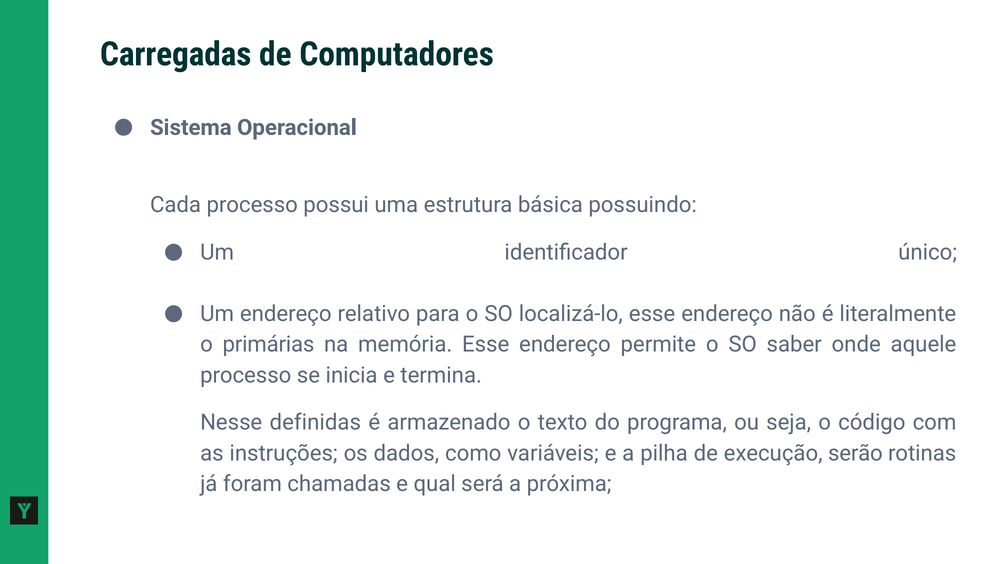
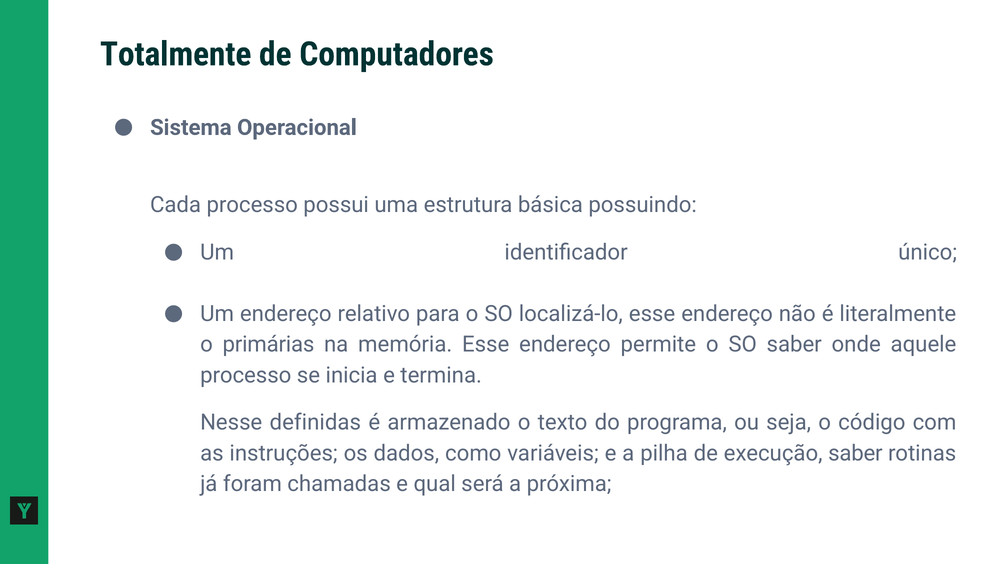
Carregadas: Carregadas -> Totalmente (176, 54)
execução serão: serão -> saber (855, 453)
